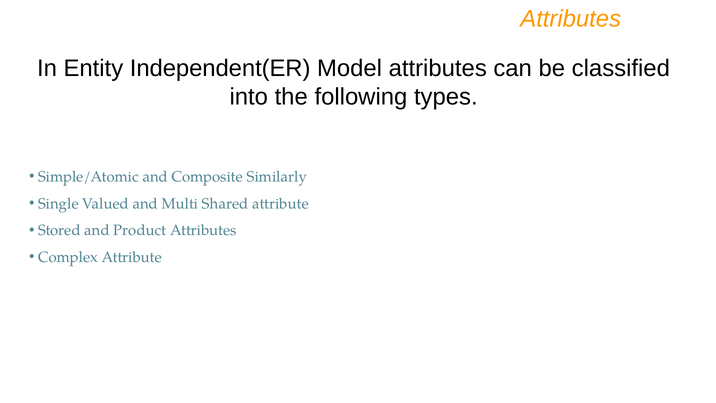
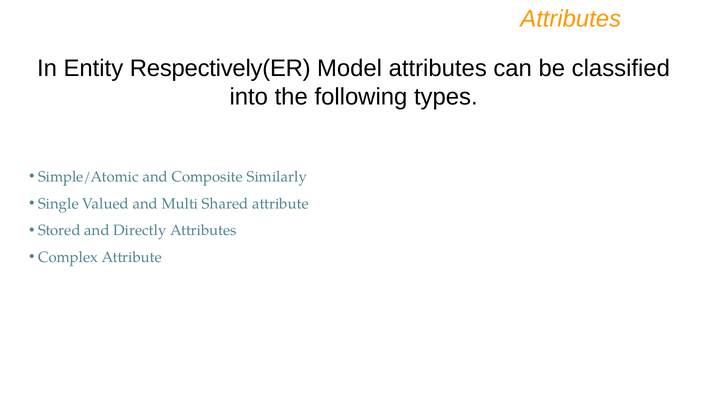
Independent(ER: Independent(ER -> Respectively(ER (220, 68)
Product: Product -> Directly (140, 230)
